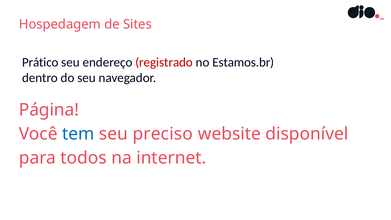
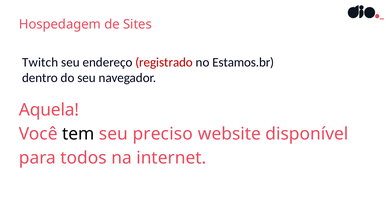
Prático: Prático -> Twitch (40, 62)
Página: Página -> Aquela (49, 110)
tem colour: blue -> black (78, 134)
